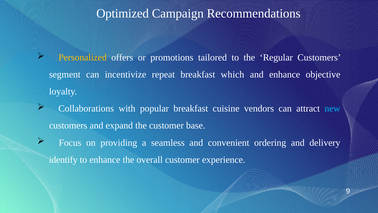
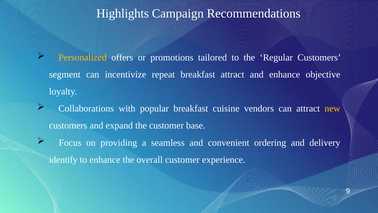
Optimized: Optimized -> Highlights (123, 14)
breakfast which: which -> attract (233, 74)
new colour: light blue -> yellow (332, 108)
